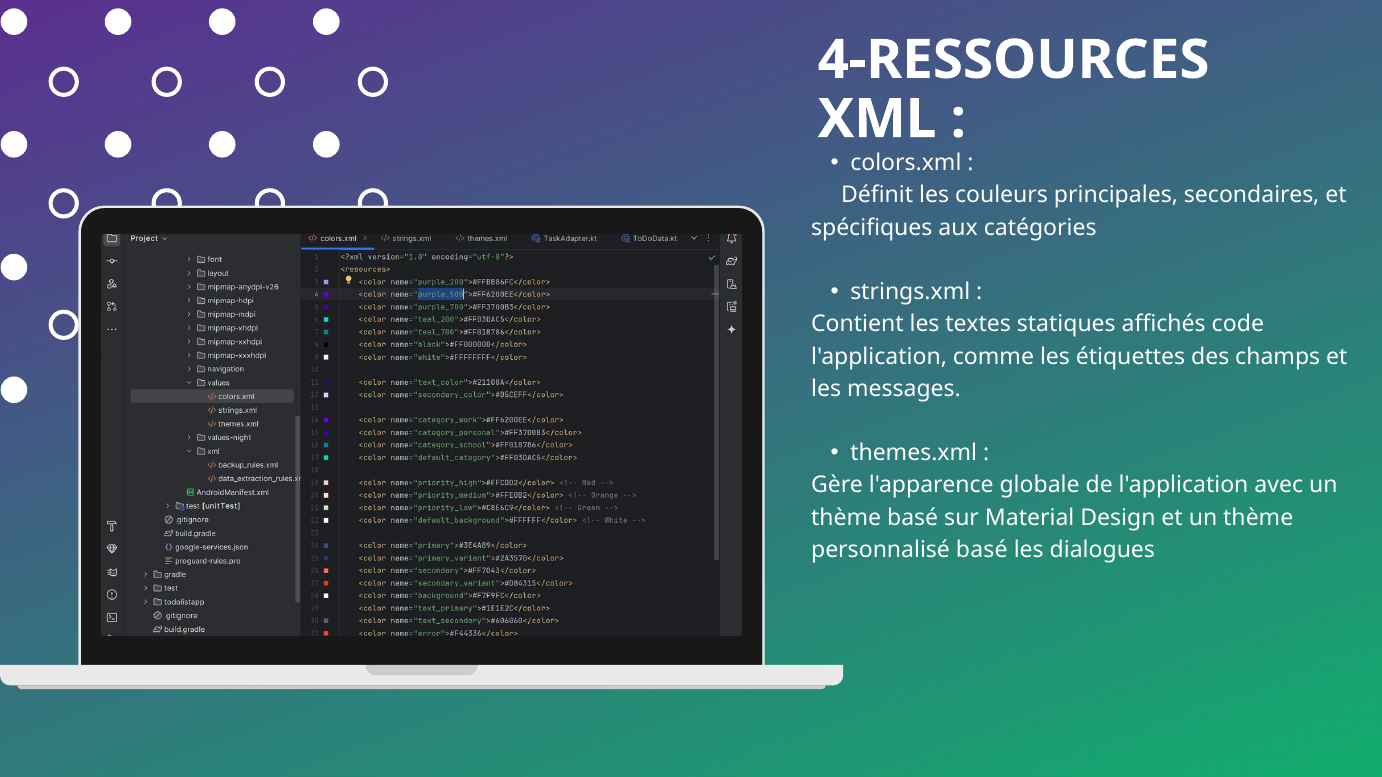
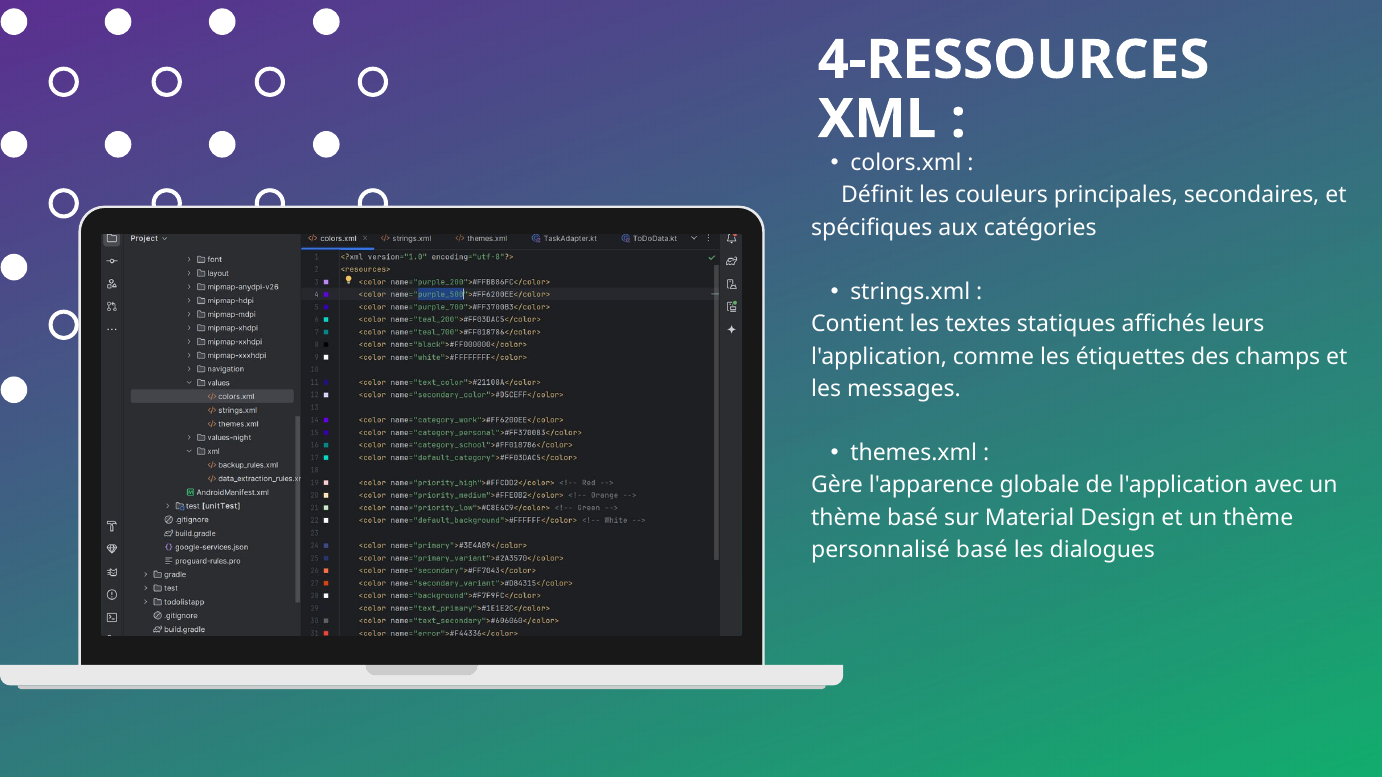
code: code -> leurs (1238, 324)
